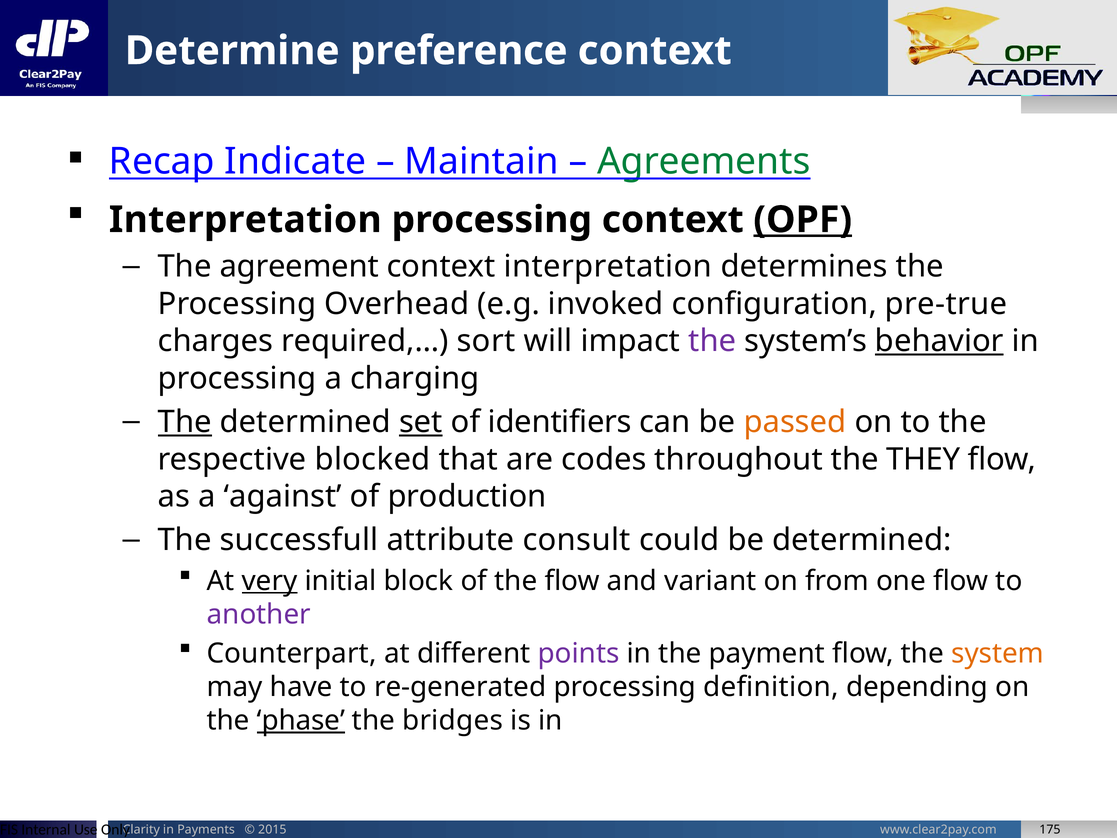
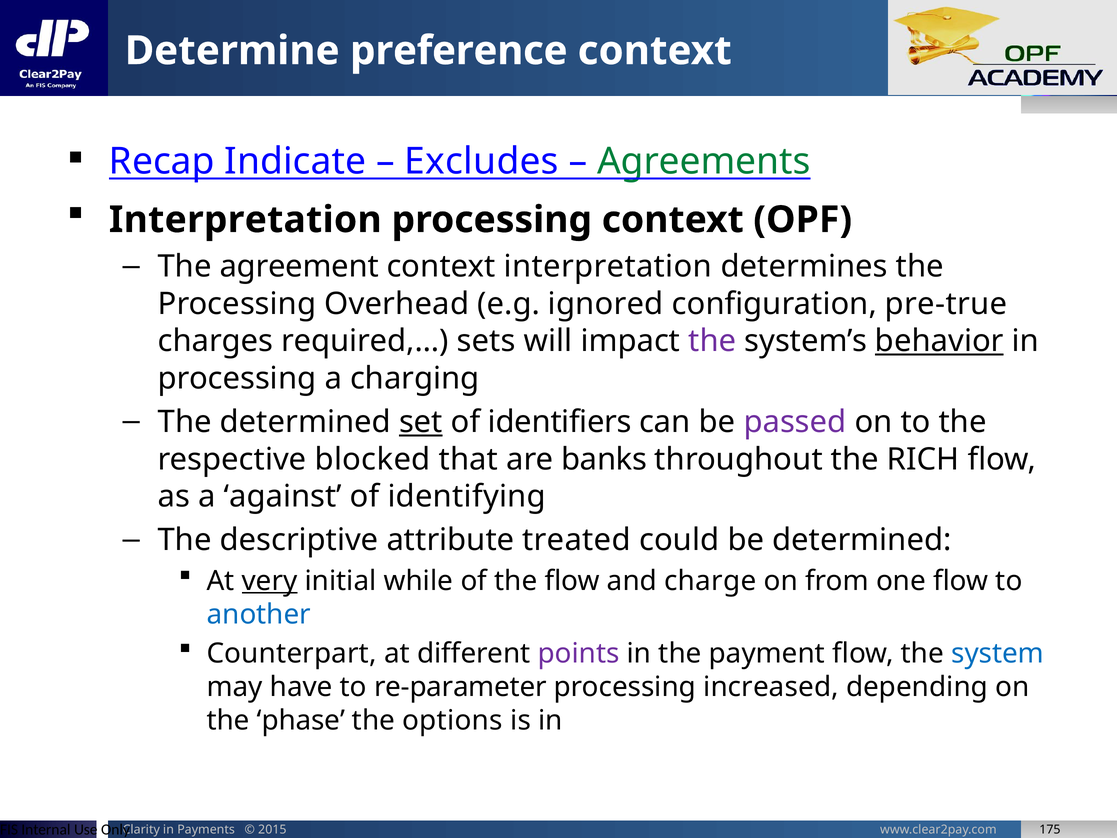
Maintain: Maintain -> Excludes (482, 161)
OPF underline: present -> none (803, 220)
invoked: invoked -> ignored (606, 304)
sort: sort -> sets (486, 341)
The underline: present -> none (185, 422)
passed colour: orange -> purple (795, 422)
codes: codes -> banks (604, 459)
THEY: THEY -> RICH (923, 459)
production: production -> identifying (467, 496)
successfull: successfull -> descriptive (299, 540)
consult: consult -> treated (577, 540)
block: block -> while (418, 581)
variant: variant -> charge (710, 581)
another colour: purple -> blue (259, 614)
system colour: orange -> blue (998, 653)
re-generated: re-generated -> re-parameter (460, 687)
definition: definition -> increased (771, 687)
phase underline: present -> none (301, 720)
bridges: bridges -> options (453, 720)
